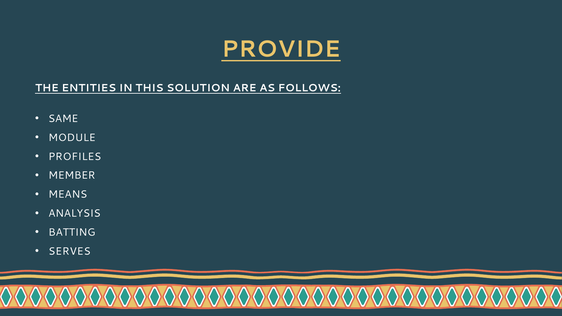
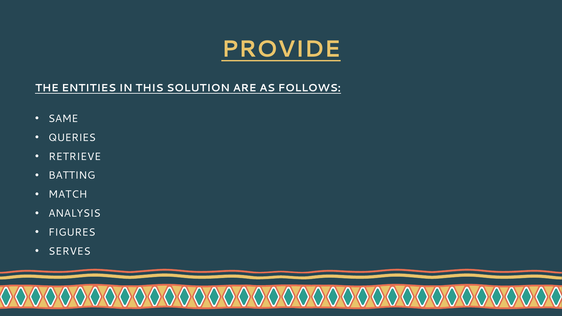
MODULE: MODULE -> QUERIES (72, 138)
PROFILES: PROFILES -> RETRIEVE (75, 157)
MEMBER: MEMBER -> BATTING (72, 176)
MEANS: MEANS -> MATCH (68, 195)
BATTING: BATTING -> FIGURES (72, 232)
